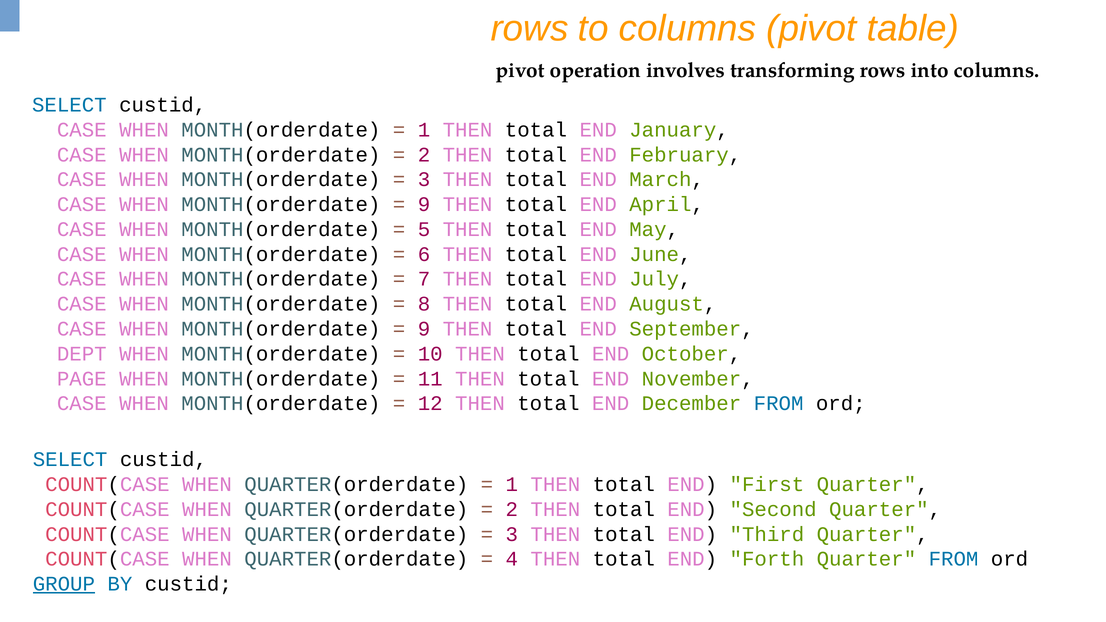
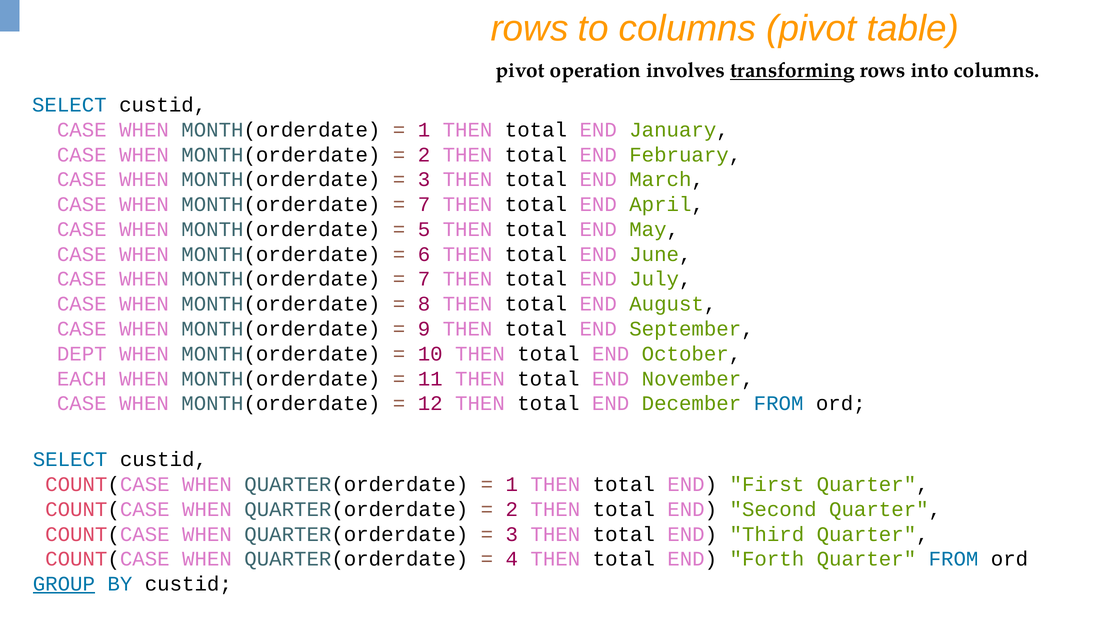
transforming underline: none -> present (792, 71)
9: 9 -> 7 (424, 205)
PAGE: PAGE -> EACH (82, 379)
